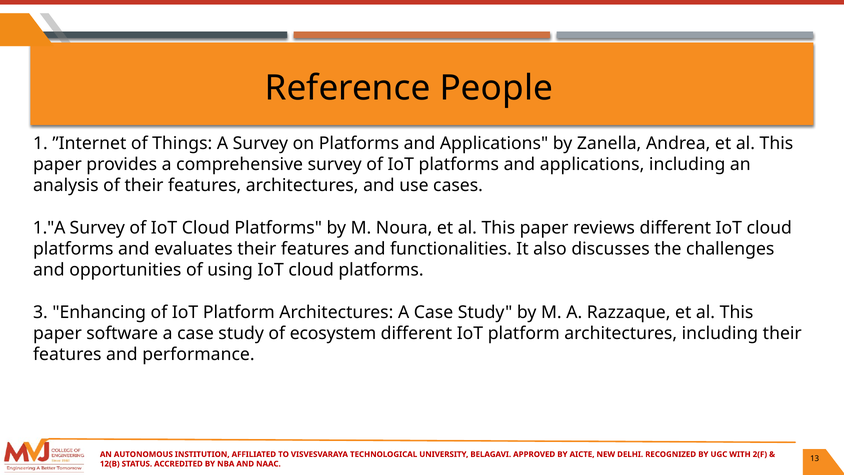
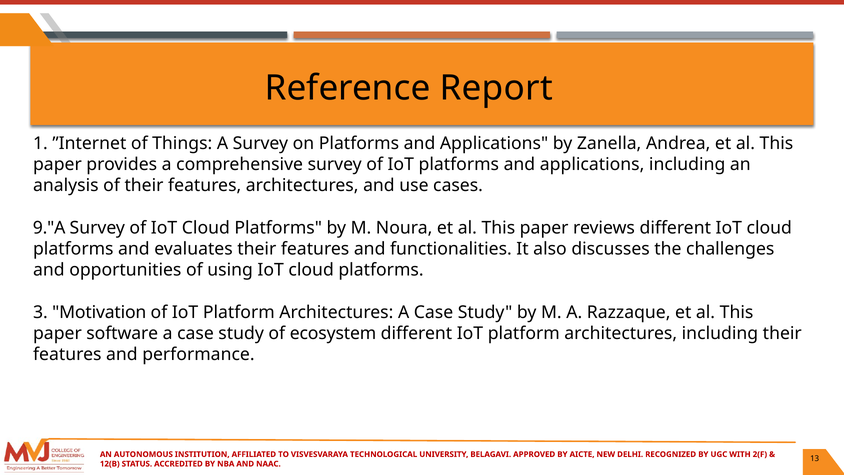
People: People -> Report (496, 88)
1."A: 1."A -> 9."A (49, 228)
Enhancing: Enhancing -> Motivation (99, 312)
